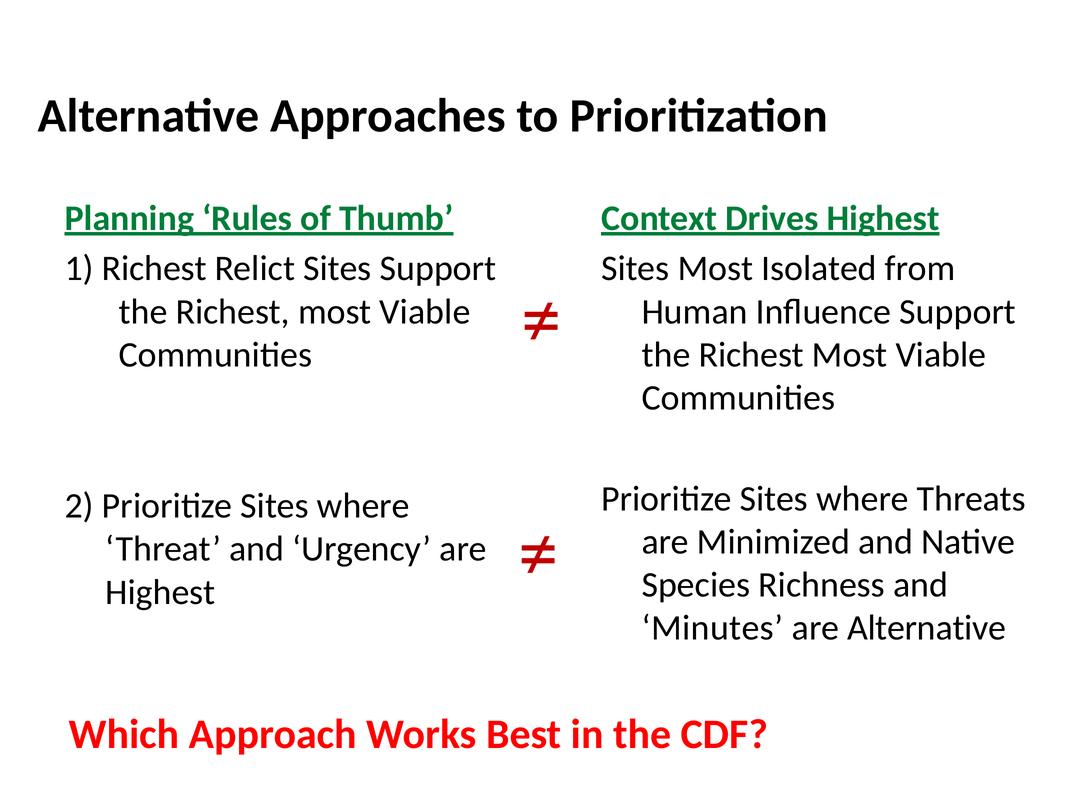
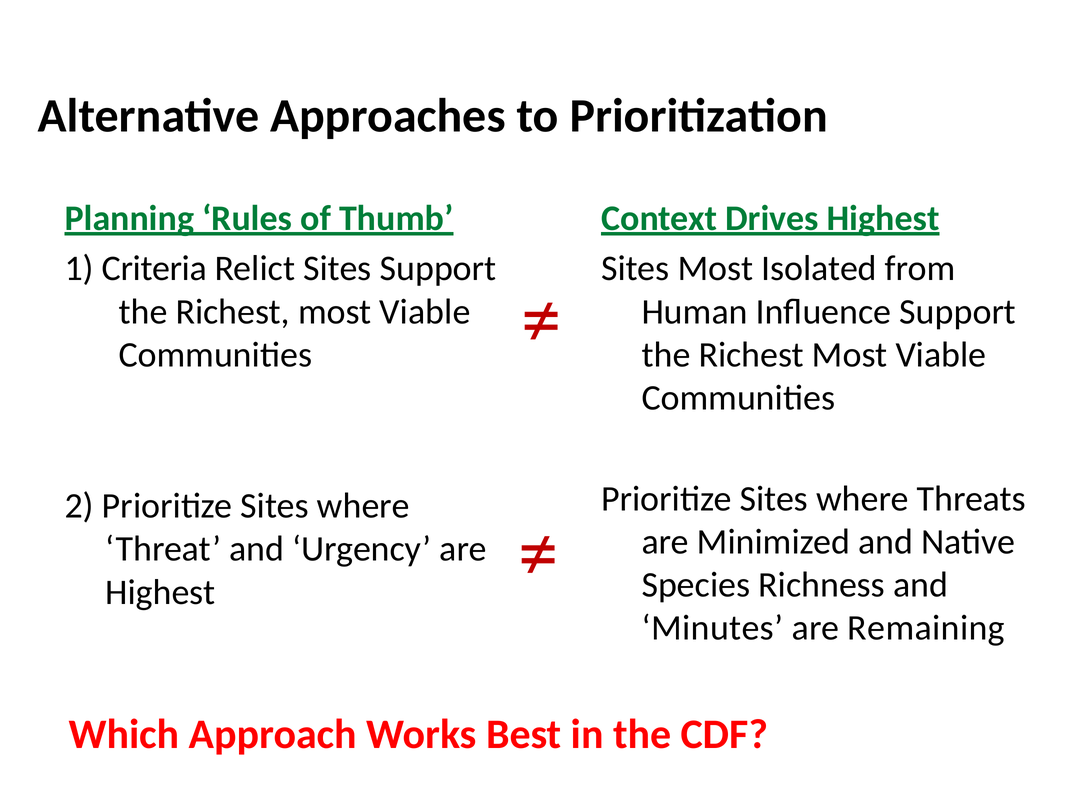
1 Richest: Richest -> Criteria (154, 269)
are Alternative: Alternative -> Remaining (926, 628)
